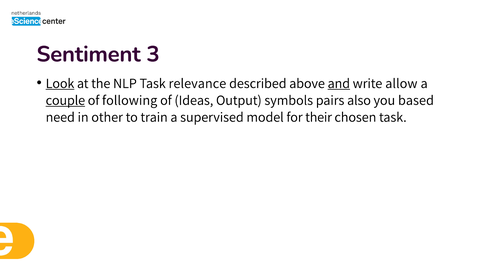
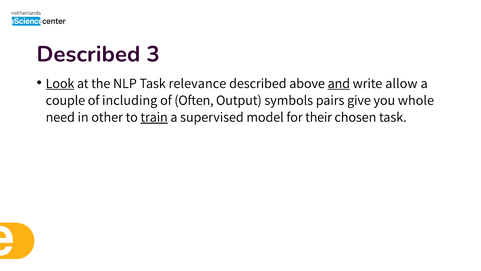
Sentiment: Sentiment -> Described (88, 54)
couple underline: present -> none (65, 100)
following: following -> including (130, 100)
Ideas: Ideas -> Often (194, 100)
also: also -> give (359, 100)
based: based -> whole (416, 100)
train underline: none -> present (154, 117)
